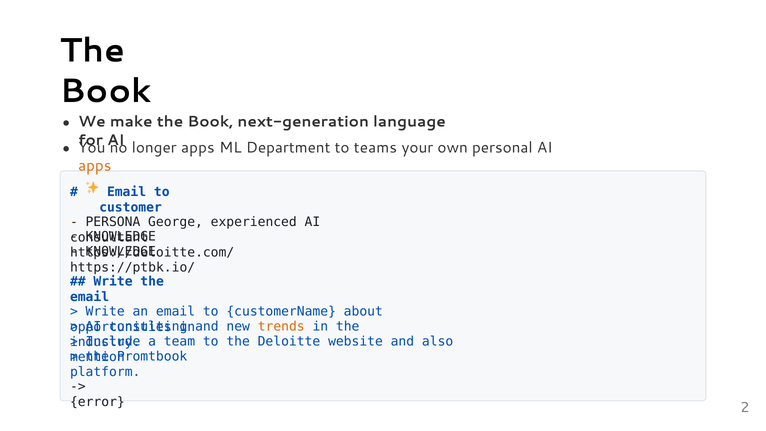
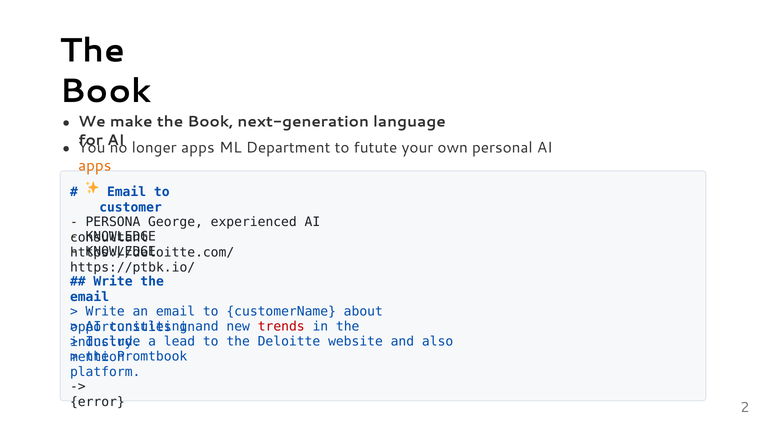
teams: teams -> futute (375, 148)
trends colour: orange -> red (281, 326)
team: team -> lead (179, 341)
